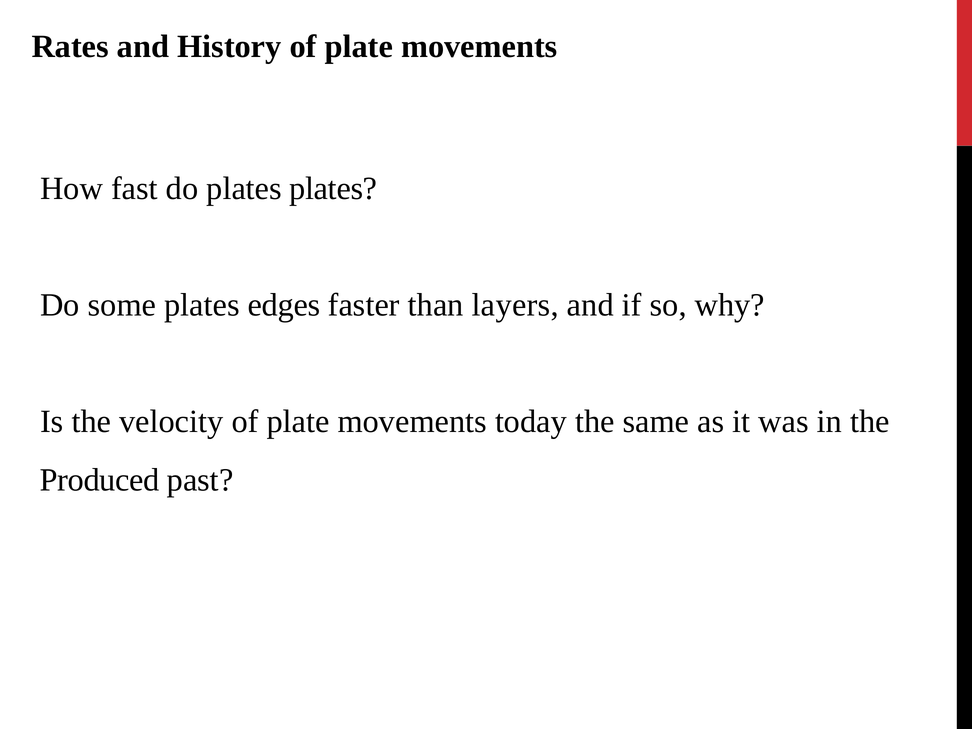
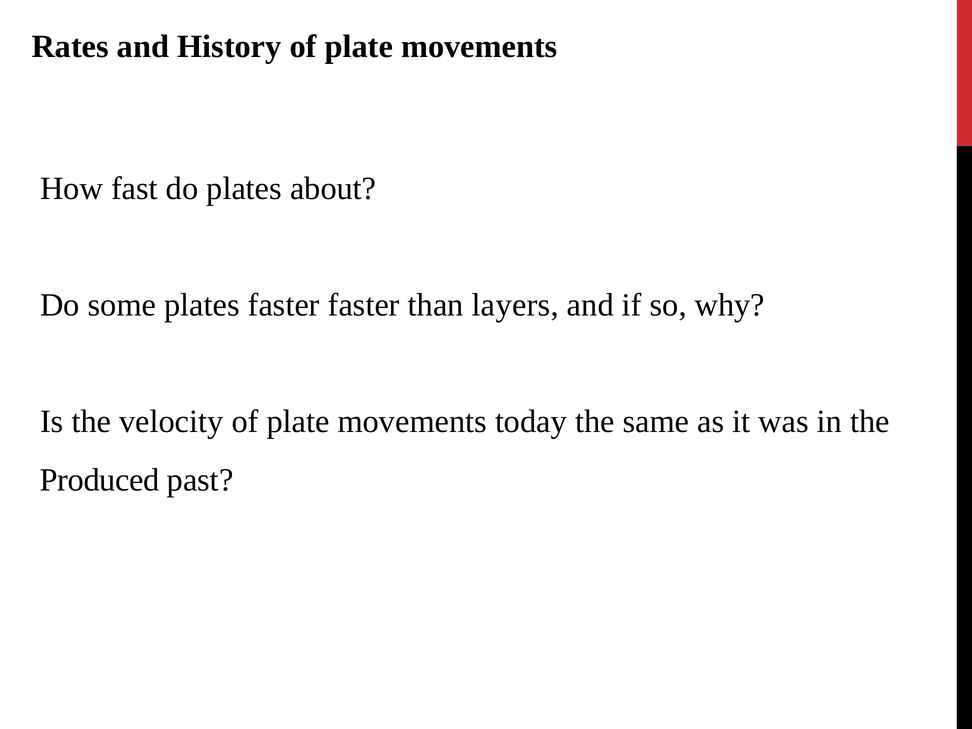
plates plates: plates -> about (333, 188)
plates edges: edges -> faster (284, 305)
